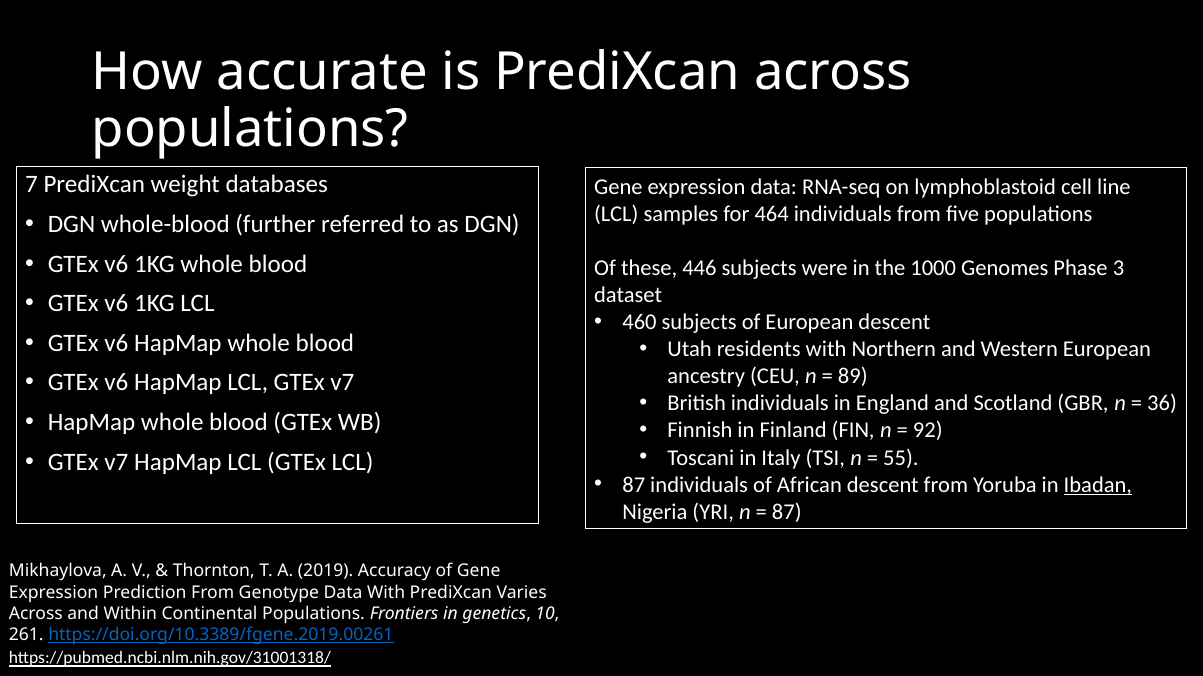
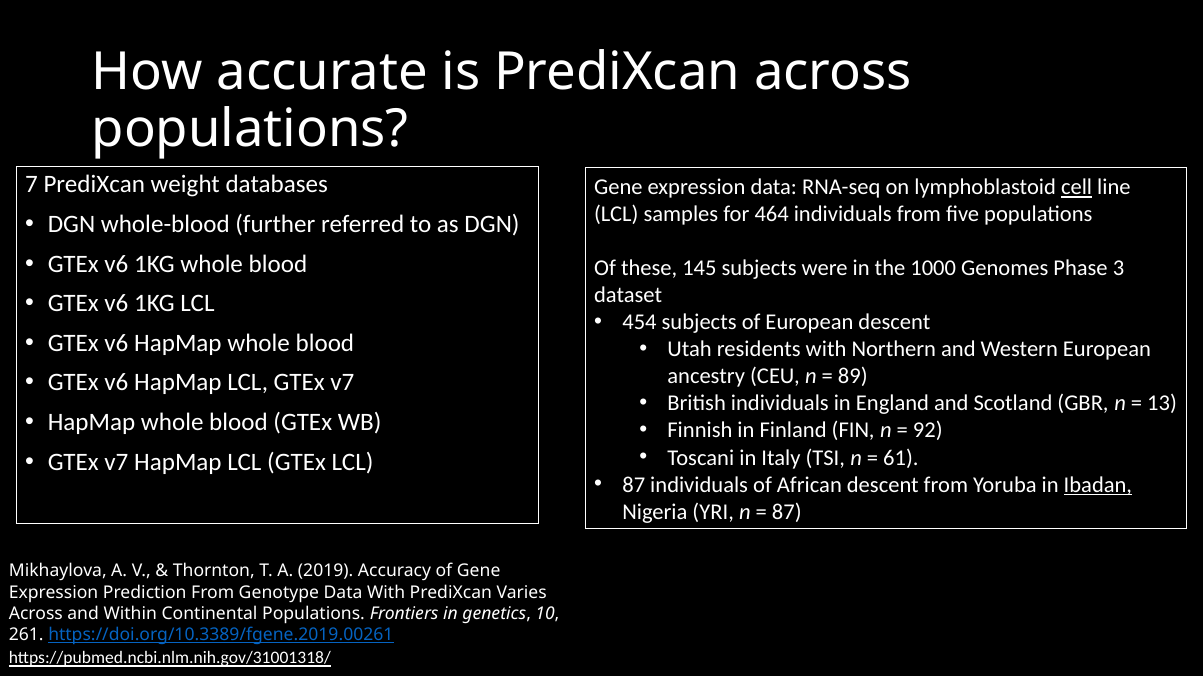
cell underline: none -> present (1077, 187)
446: 446 -> 145 (699, 269)
460: 460 -> 454 (639, 323)
36: 36 -> 13 (1162, 404)
55: 55 -> 61 (901, 458)
